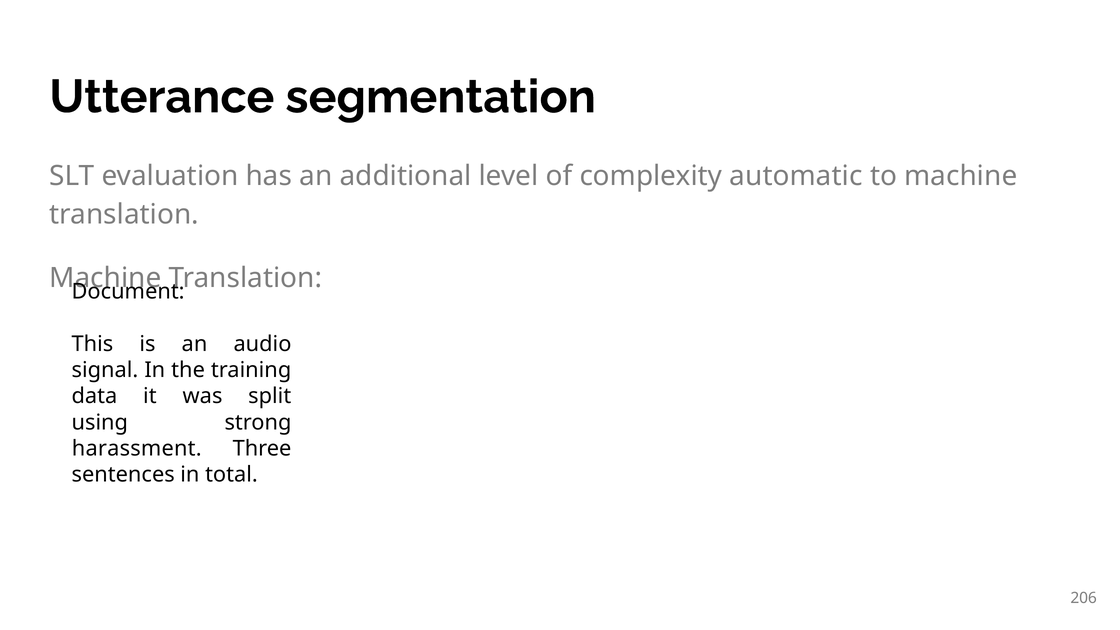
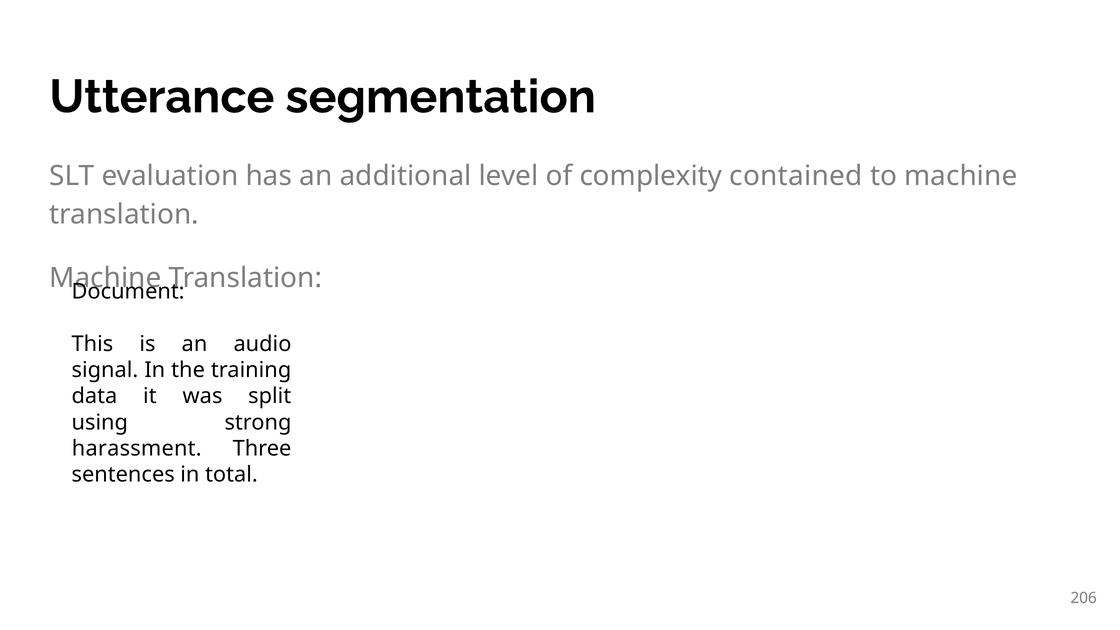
automatic: automatic -> contained (796, 176)
